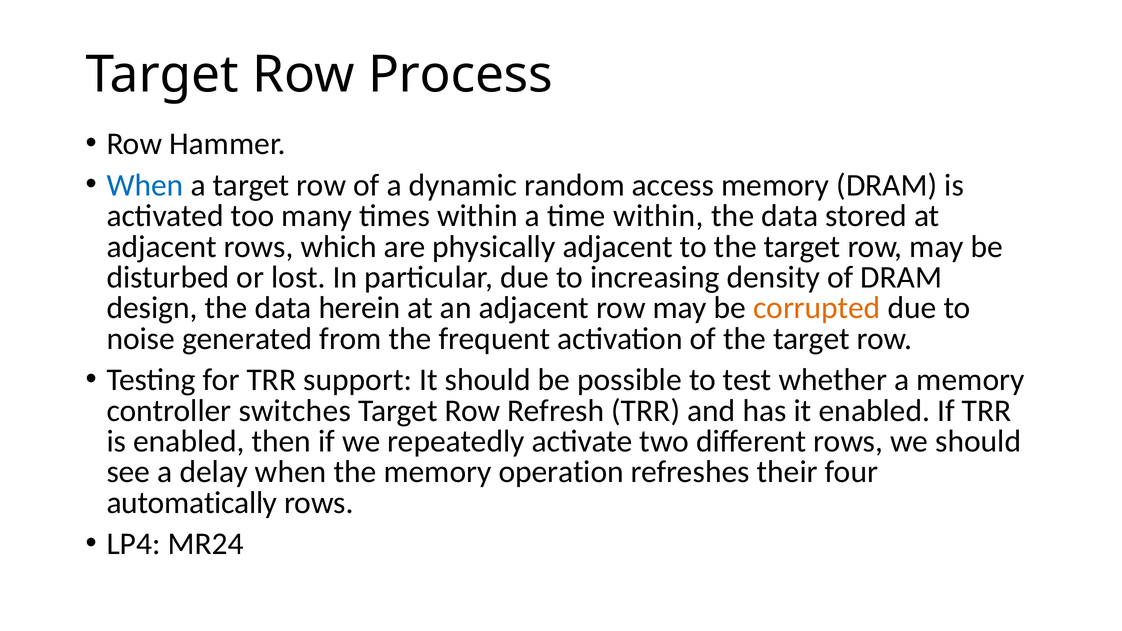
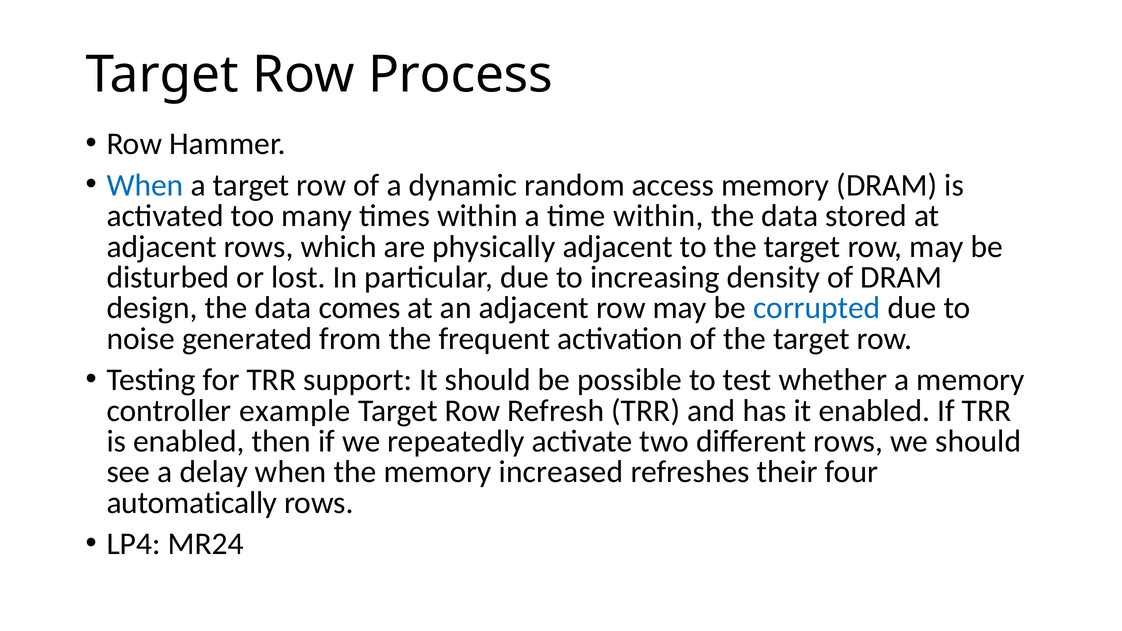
herein: herein -> comes (360, 308)
corrupted colour: orange -> blue (817, 308)
switches: switches -> example (295, 411)
operation: operation -> increased (561, 472)
